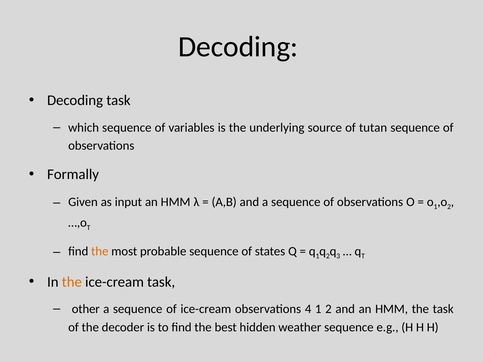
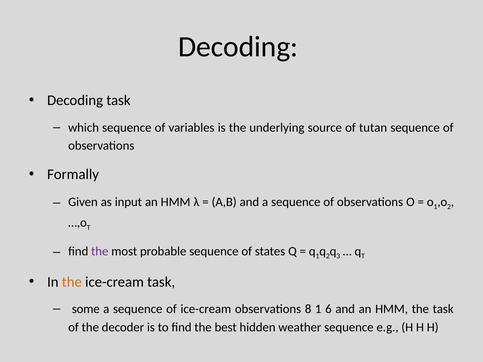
the colour: orange -> purple (100, 251)
other: other -> some (86, 309)
4: 4 -> 8 (308, 309)
1 2: 2 -> 6 (328, 309)
